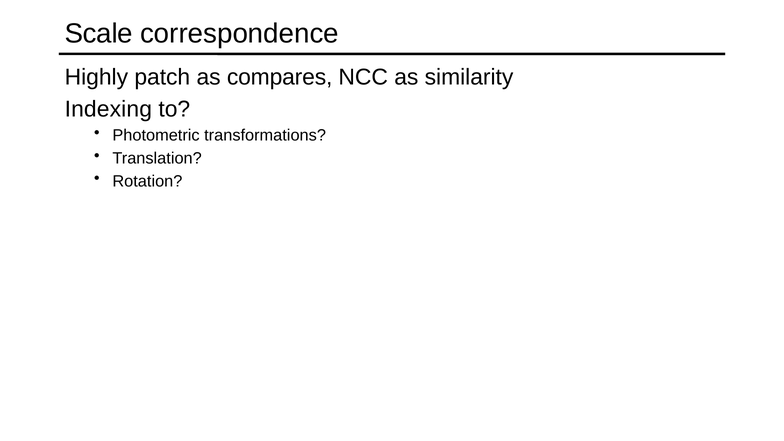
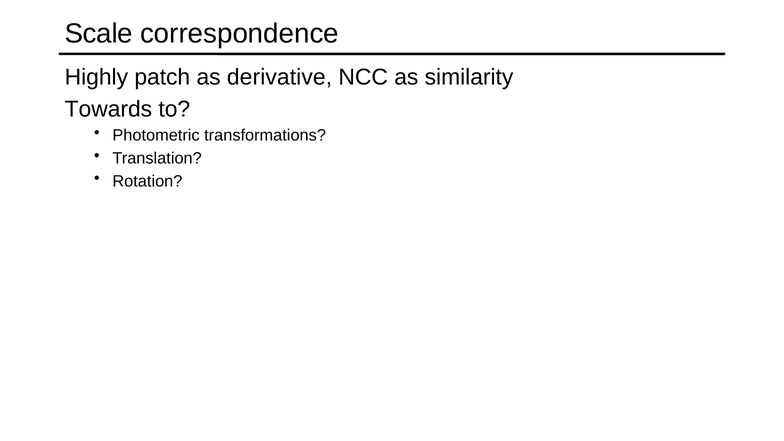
compares: compares -> derivative (280, 77)
Indexing: Indexing -> Towards (108, 109)
